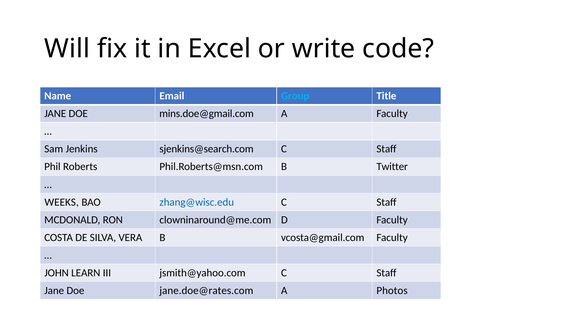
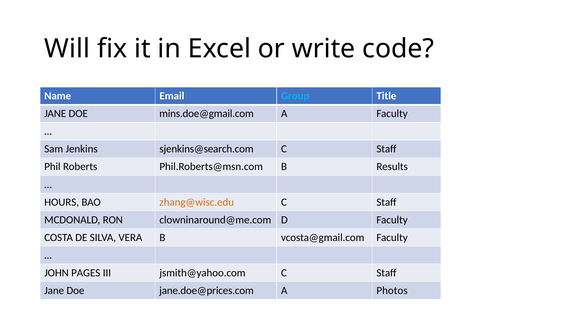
Twitter: Twitter -> Results (392, 167)
WEEKS: WEEKS -> HOURS (62, 202)
zhang@wisc.edu colour: blue -> orange (197, 202)
LEARN: LEARN -> PAGES (86, 273)
jane.doe@rates.com: jane.doe@rates.com -> jane.doe@prices.com (206, 290)
